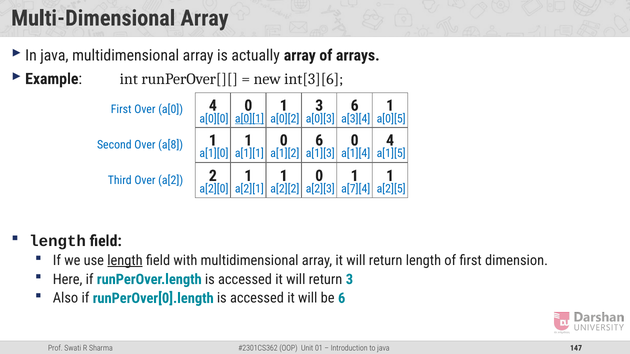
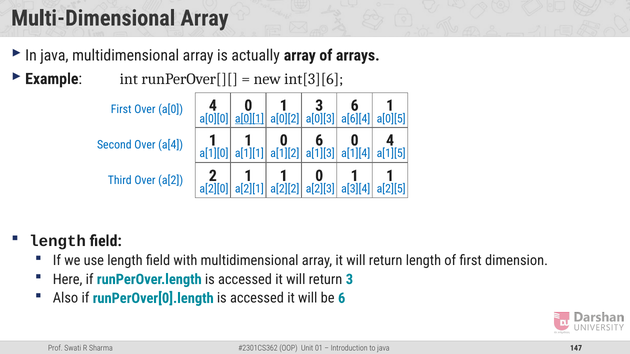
a[3][4: a[3][4 -> a[6][4 (356, 119)
a[8: a[8 -> a[4 (171, 145)
a[7][4: a[7][4 -> a[3][4 (356, 189)
length underline: present -> none (125, 261)
